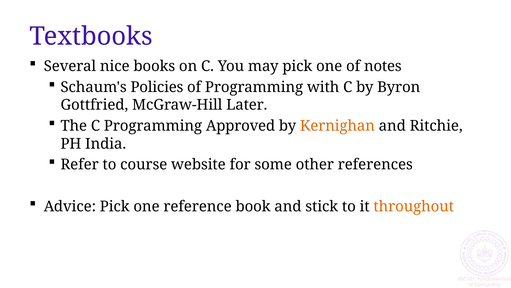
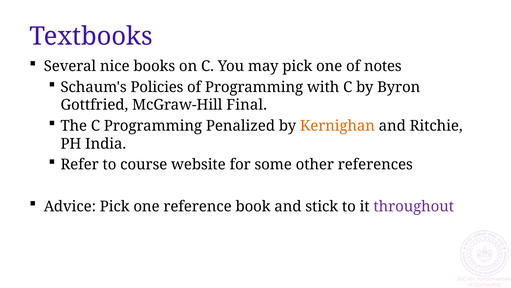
Later: Later -> Final (247, 105)
Approved: Approved -> Penalized (240, 126)
throughout colour: orange -> purple (414, 206)
